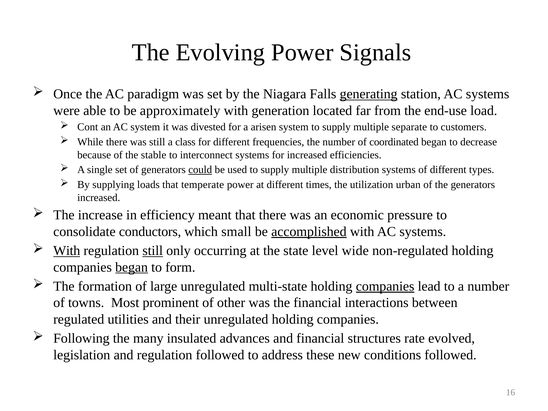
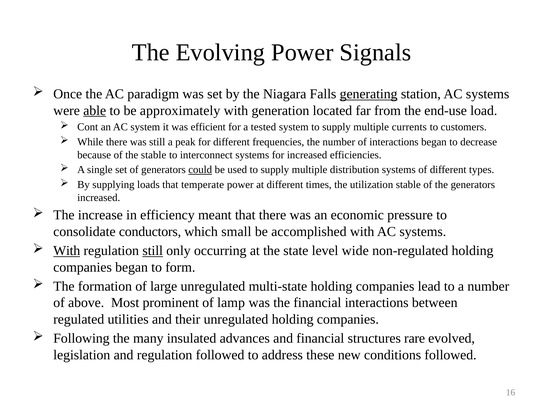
able underline: none -> present (95, 110)
divested: divested -> efficient (208, 127)
arisen: arisen -> tested (263, 127)
separate: separate -> currents (409, 127)
class: class -> peak (185, 142)
of coordinated: coordinated -> interactions (394, 142)
utilization urban: urban -> stable (408, 185)
accomplished underline: present -> none (309, 232)
began underline: present -> none (132, 267)
companies underline: present -> none (385, 286)
towns: towns -> above (86, 303)
other: other -> lamp (231, 303)
rate: rate -> rare (415, 338)
